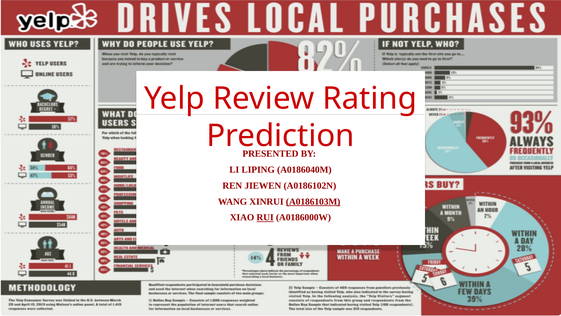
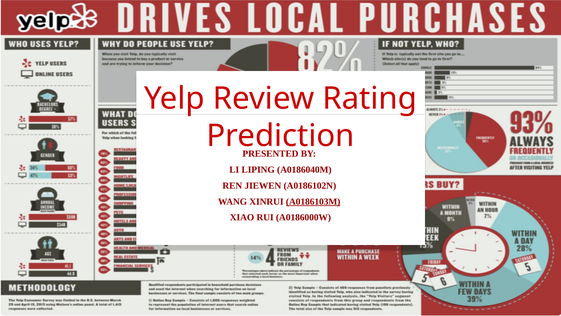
RUI underline: present -> none (265, 217)
